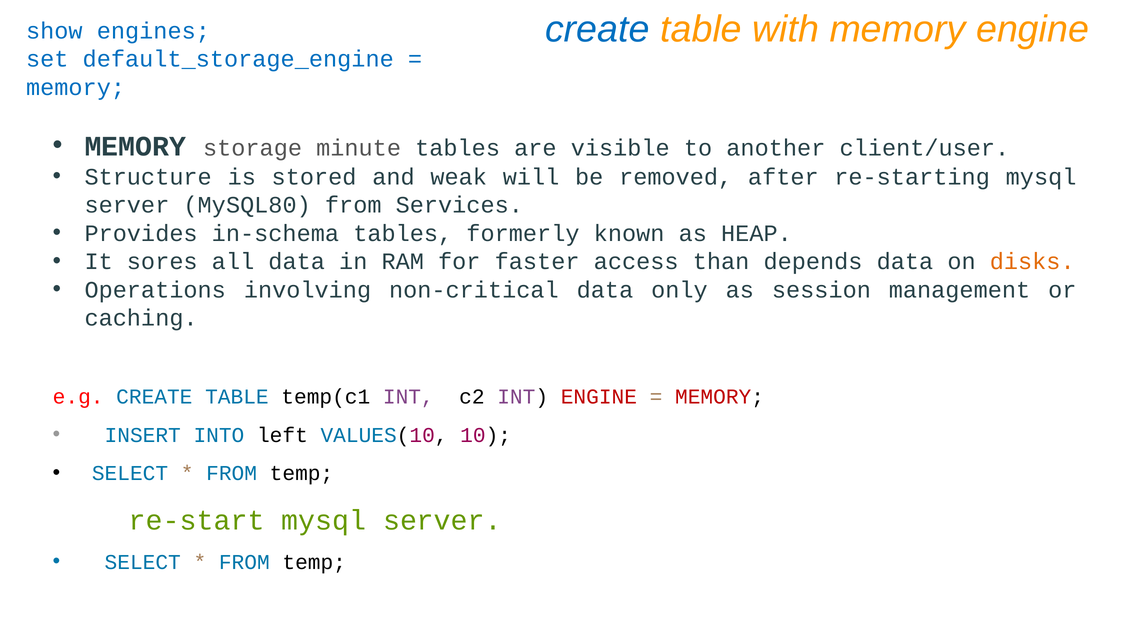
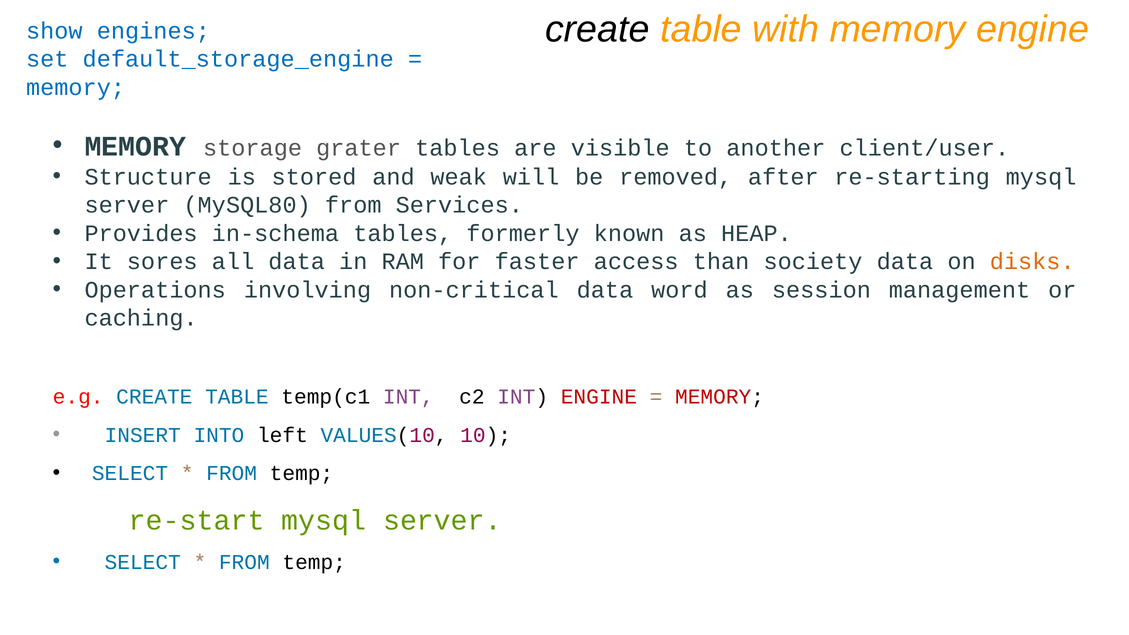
create colour: blue -> black (597, 29)
minute: minute -> grater (359, 148)
depends: depends -> society (813, 262)
only: only -> word (679, 290)
